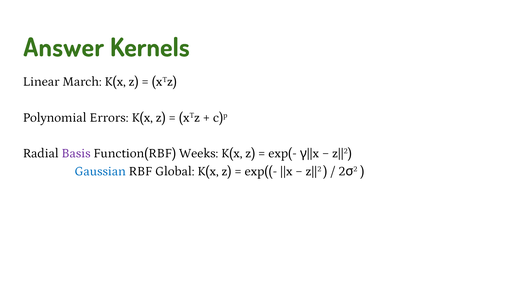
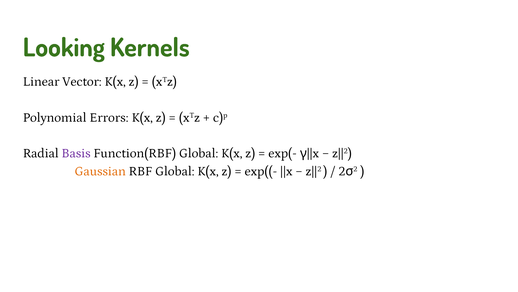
Answer: Answer -> Looking (64, 48)
March: March -> Vector (82, 81)
Function(RBF Weeks: Weeks -> Global (199, 153)
Gaussian colour: blue -> orange (100, 171)
